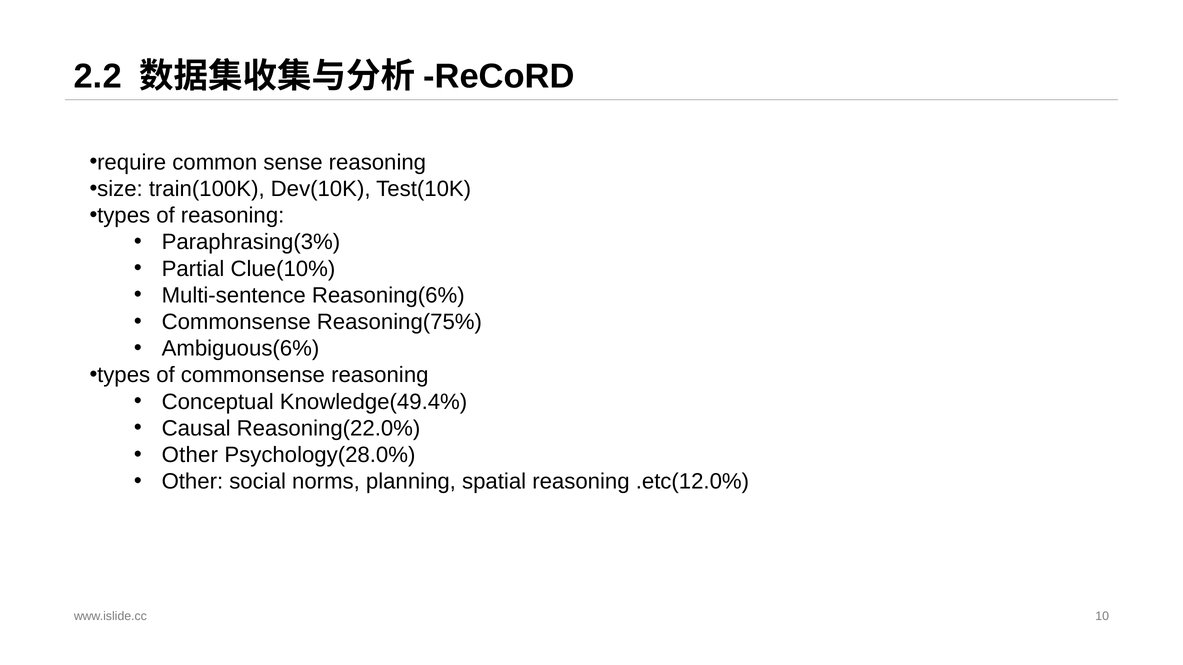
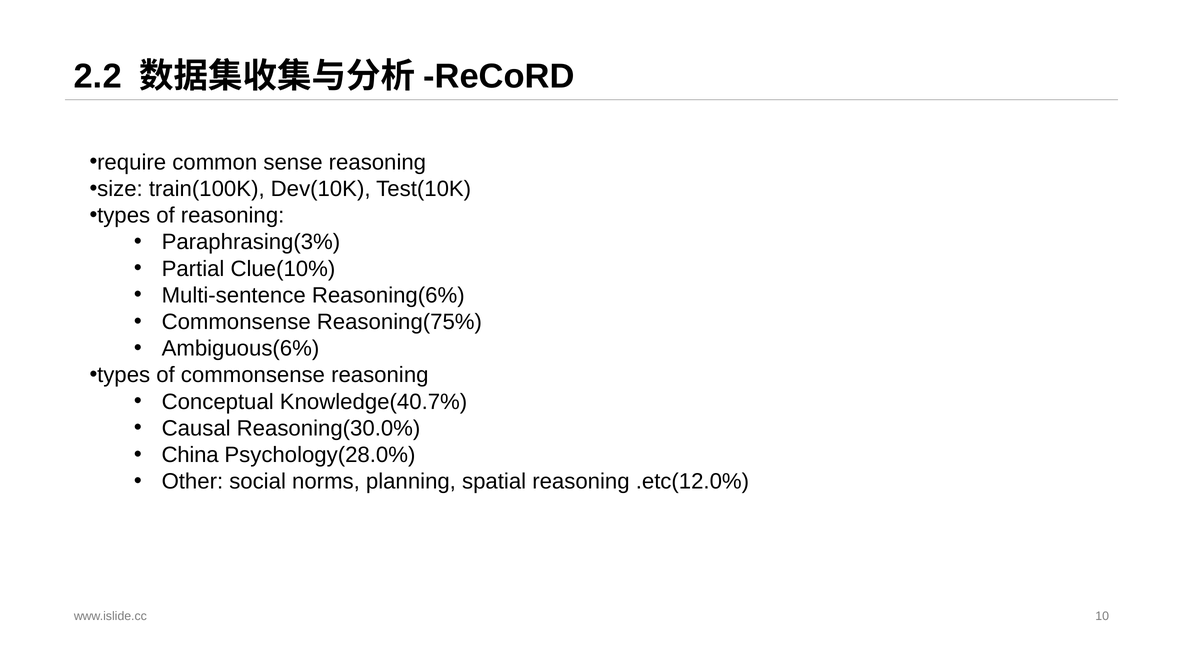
Knowledge(49.4%: Knowledge(49.4% -> Knowledge(40.7% (374, 402)
Reasoning(22.0%: Reasoning(22.0% -> Reasoning(30.0% (329, 429)
Other: Other -> China (190, 455)
